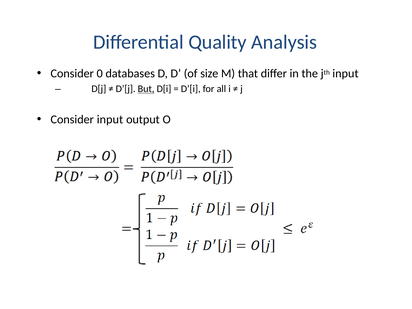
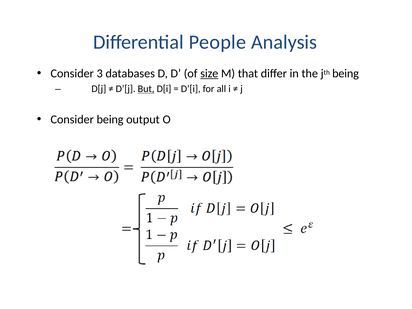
Quality: Quality -> People (217, 42)
0: 0 -> 3 (100, 74)
size underline: none -> present (209, 74)
jth input: input -> being (346, 74)
Consider input: input -> being (110, 120)
